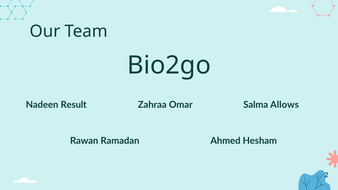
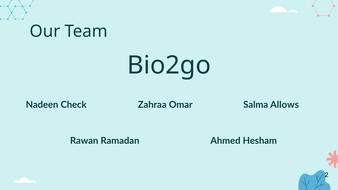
Result: Result -> Check (74, 105)
